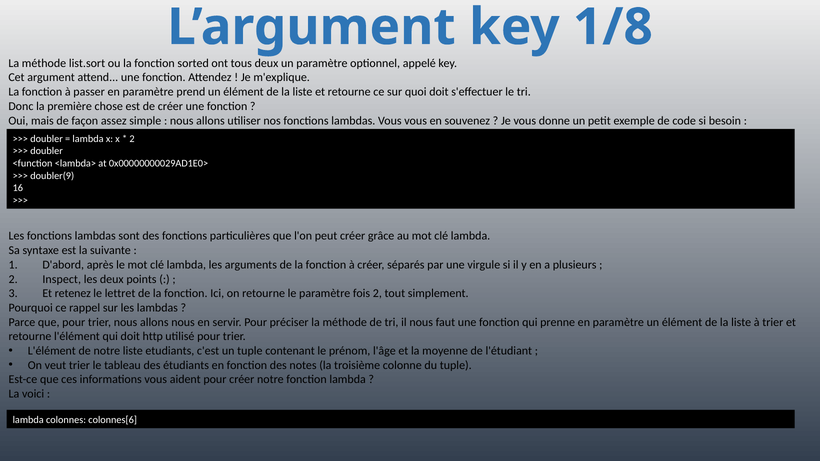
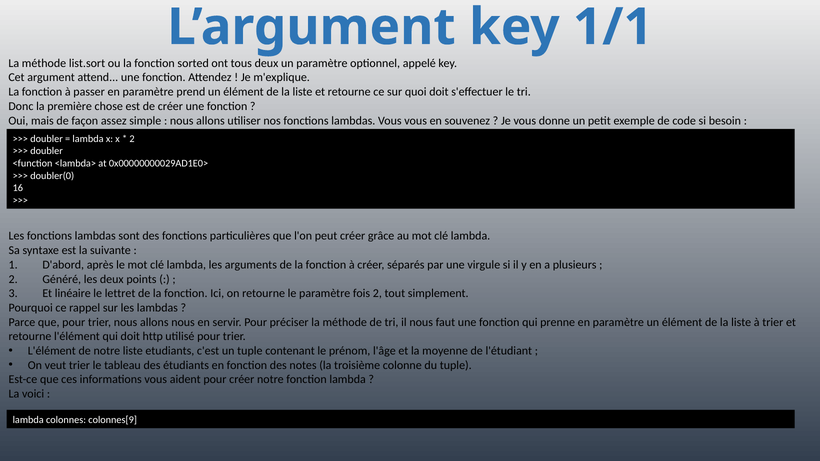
1/8: 1/8 -> 1/1 (613, 27)
doubler(9: doubler(9 -> doubler(0 (52, 176)
Inspect: Inspect -> Généré (62, 279)
retenez: retenez -> linéaire (73, 294)
colonnes[6: colonnes[6 -> colonnes[9 (113, 420)
